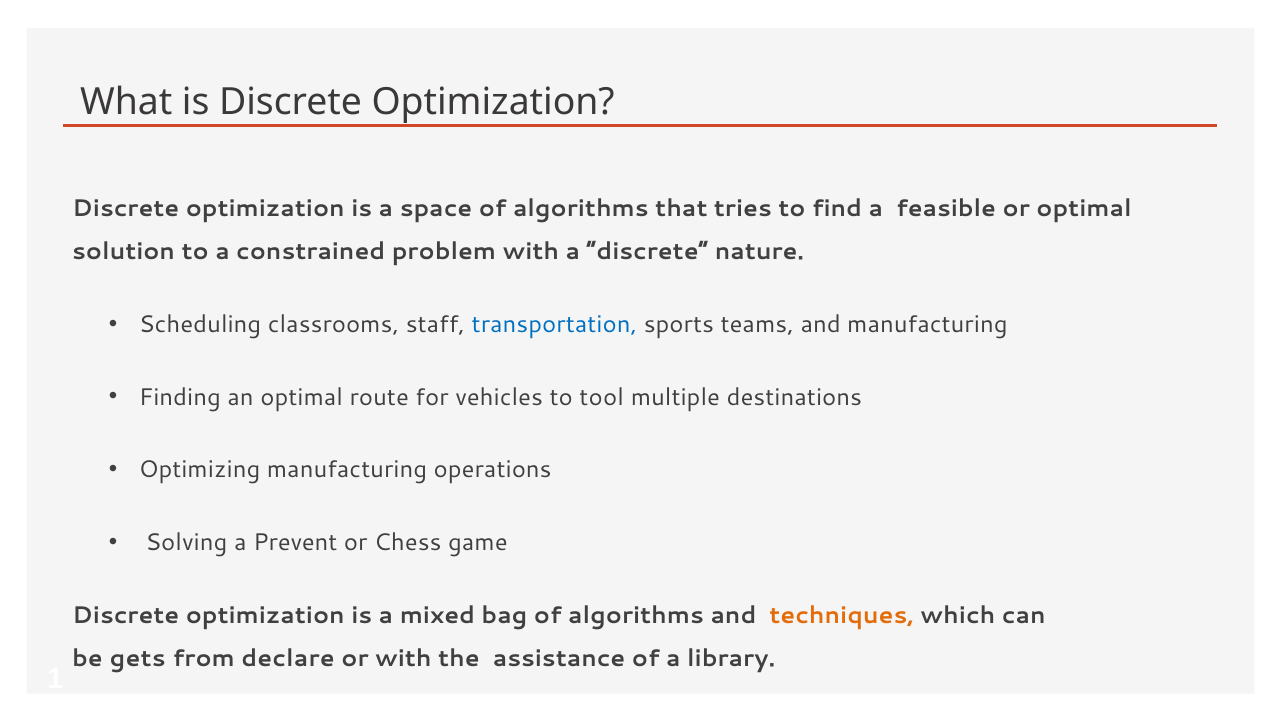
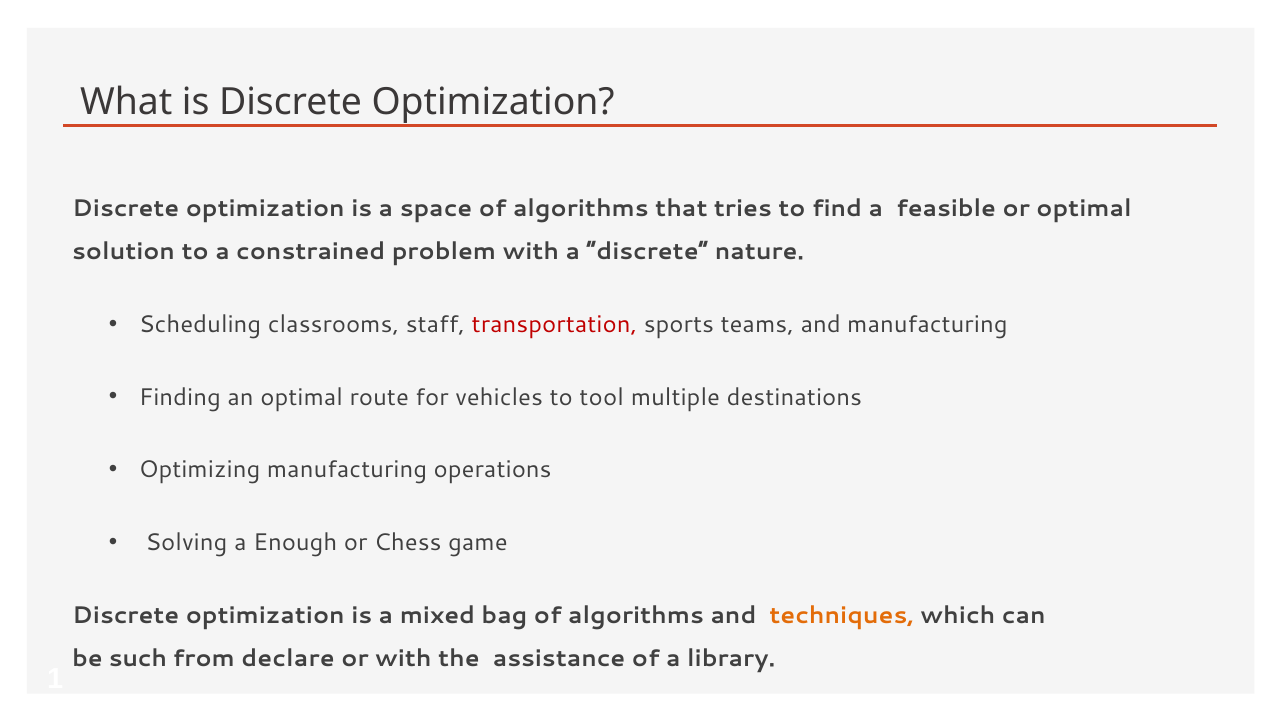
transportation colour: blue -> red (554, 324)
Prevent: Prevent -> Enough (295, 542)
gets: gets -> such (138, 658)
